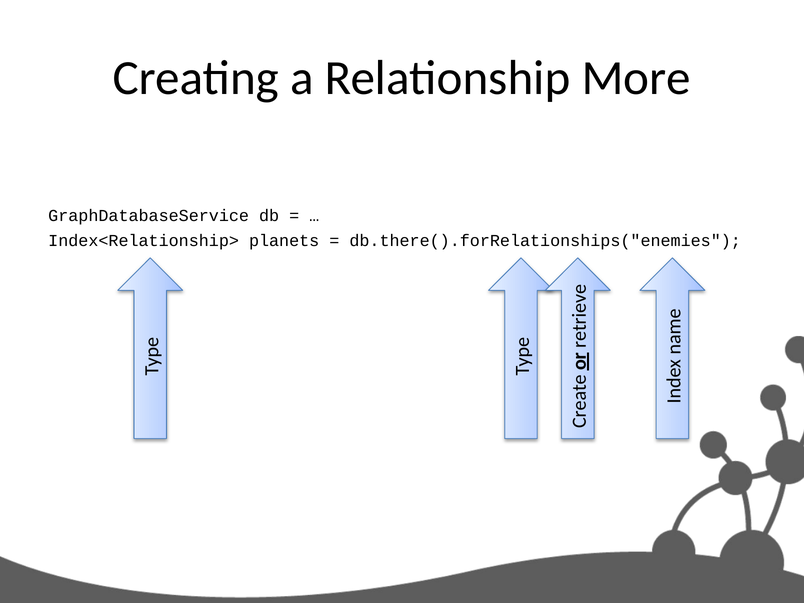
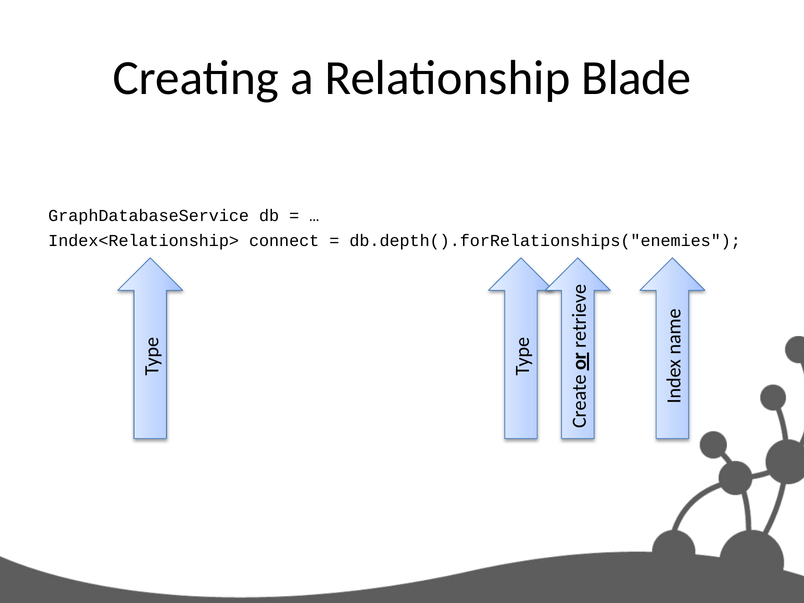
More: More -> Blade (636, 78)
planets: planets -> connect (284, 241)
db.there().forRelationships("enemies: db.there().forRelationships("enemies -> db.depth().forRelationships("enemies (545, 241)
